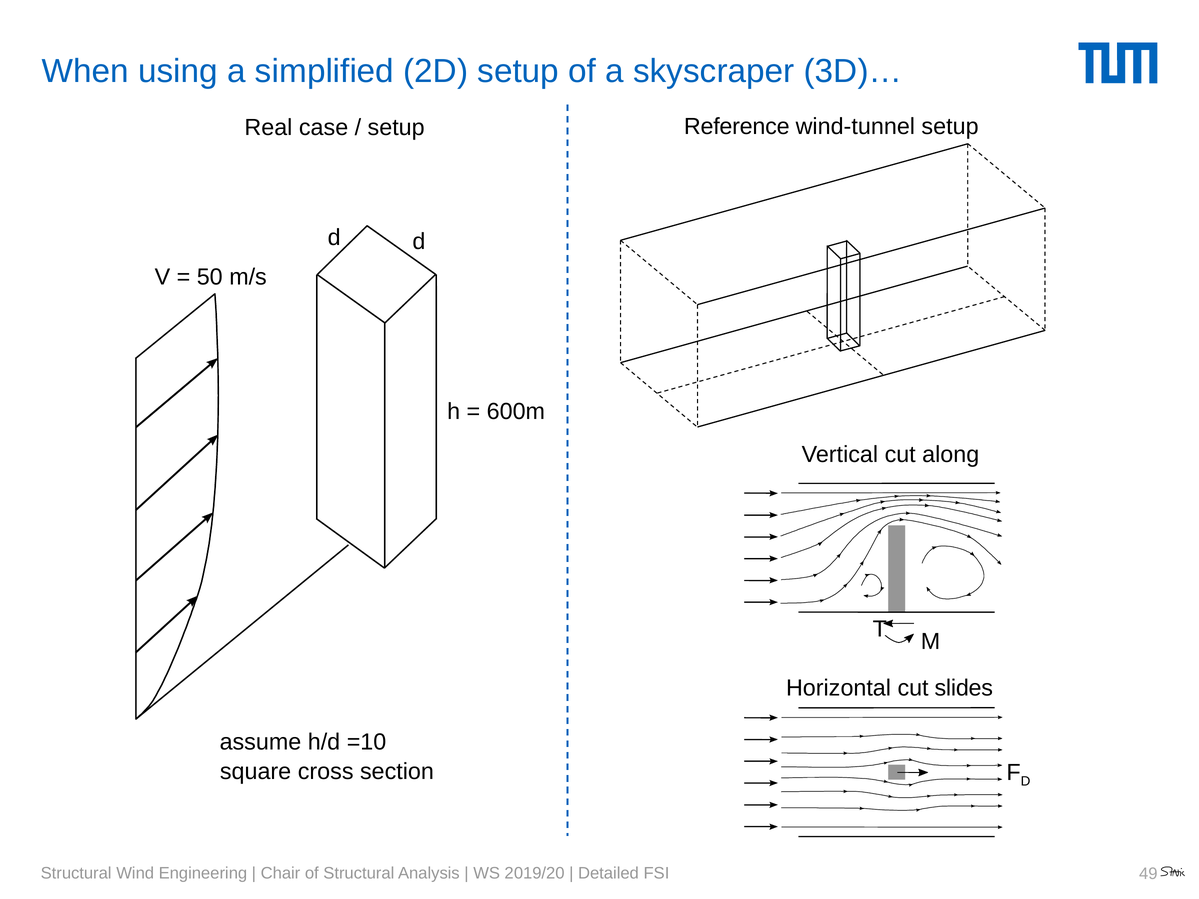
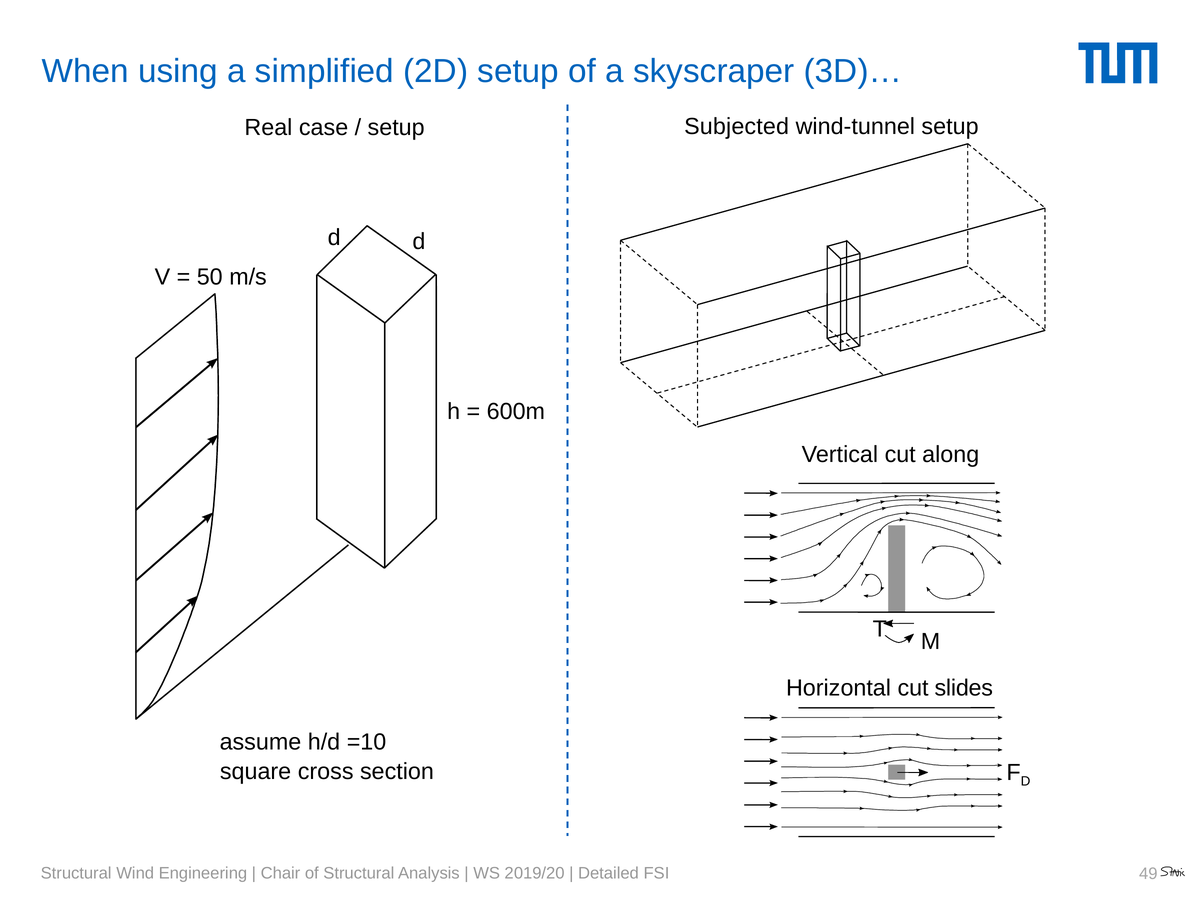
Reference: Reference -> Subjected (737, 127)
